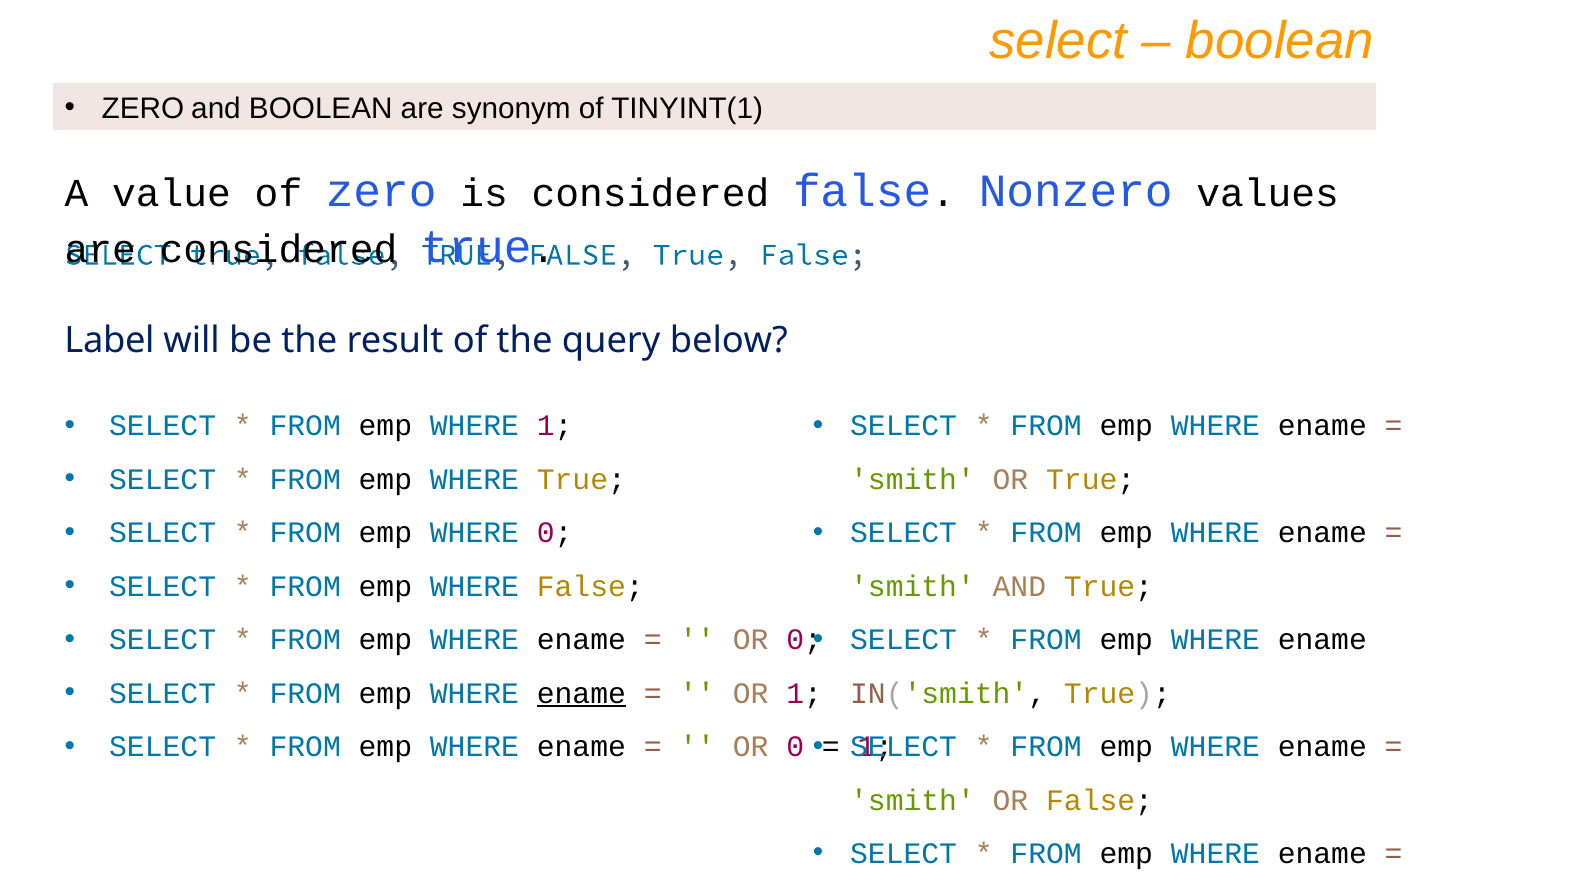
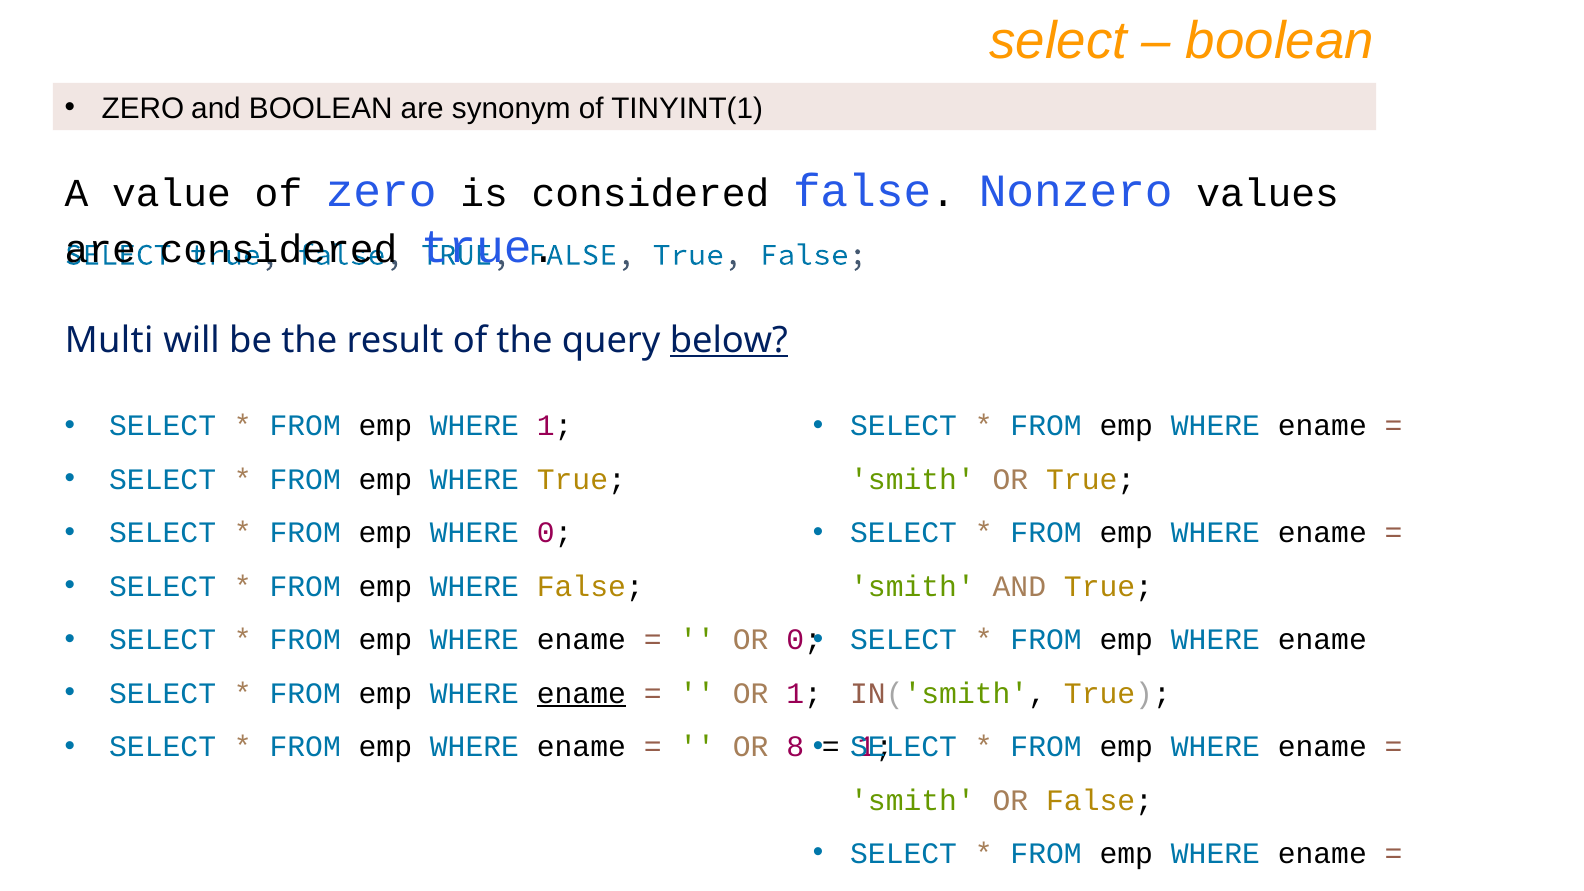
Label: Label -> Multi (109, 341)
below underline: none -> present (729, 341)
0: 0 -> 8 (795, 747)
